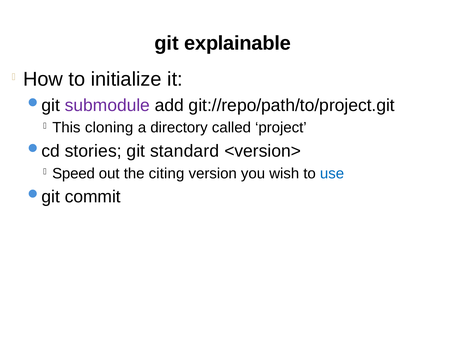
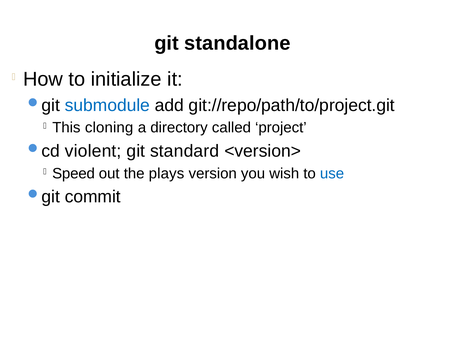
explainable: explainable -> standalone (237, 43)
submodule colour: purple -> blue (107, 105)
stories: stories -> violent (93, 151)
citing: citing -> plays (166, 173)
